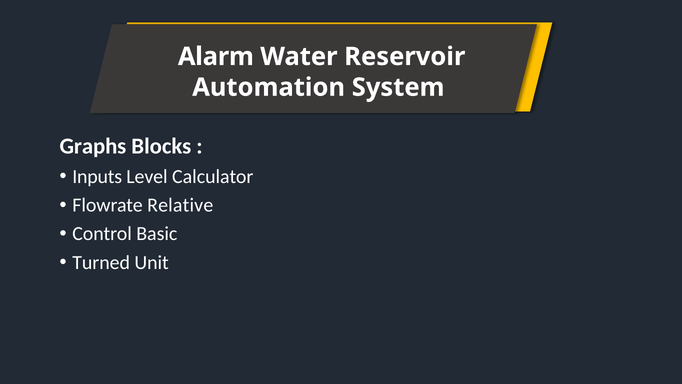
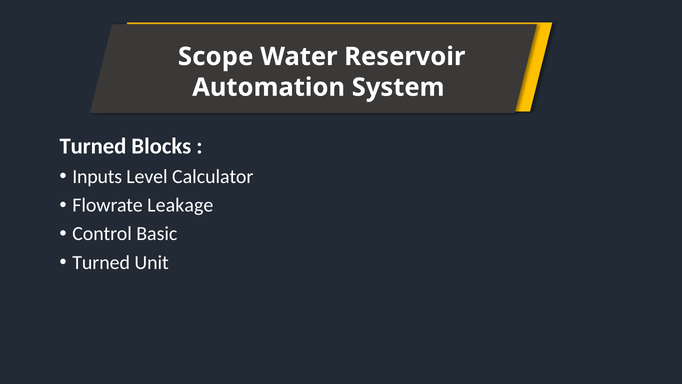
Alarm: Alarm -> Scope (216, 57)
Graphs: Graphs -> Turned (93, 146)
Relative: Relative -> Leakage (180, 205)
